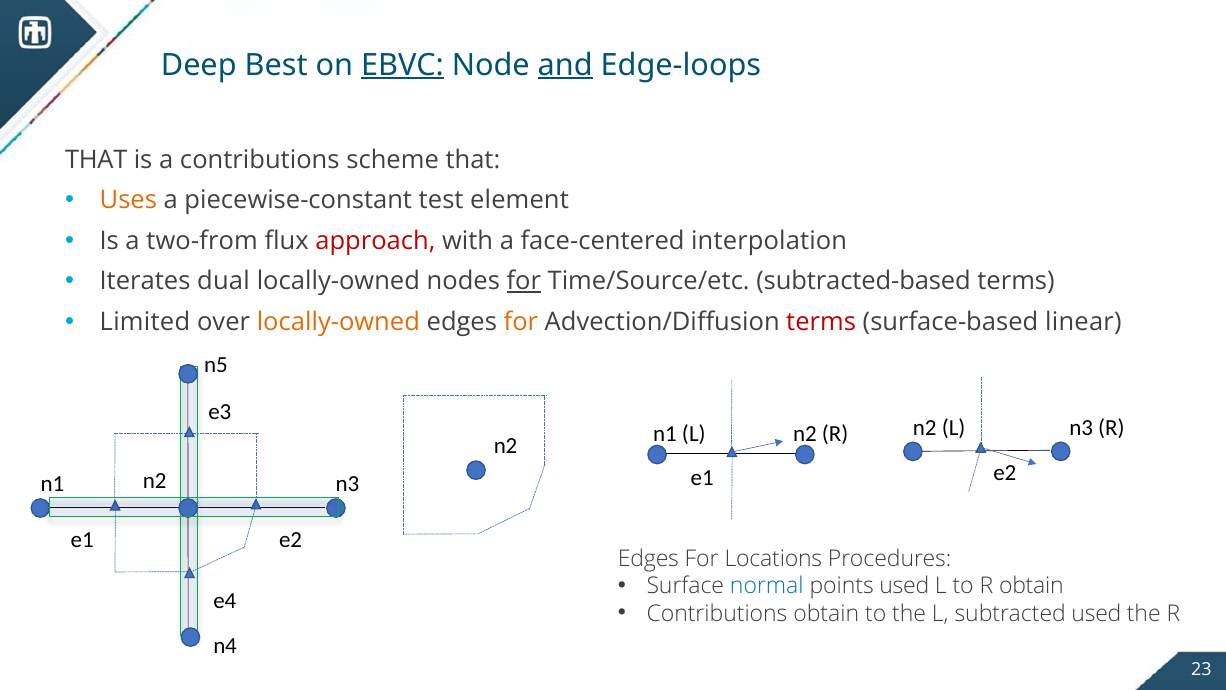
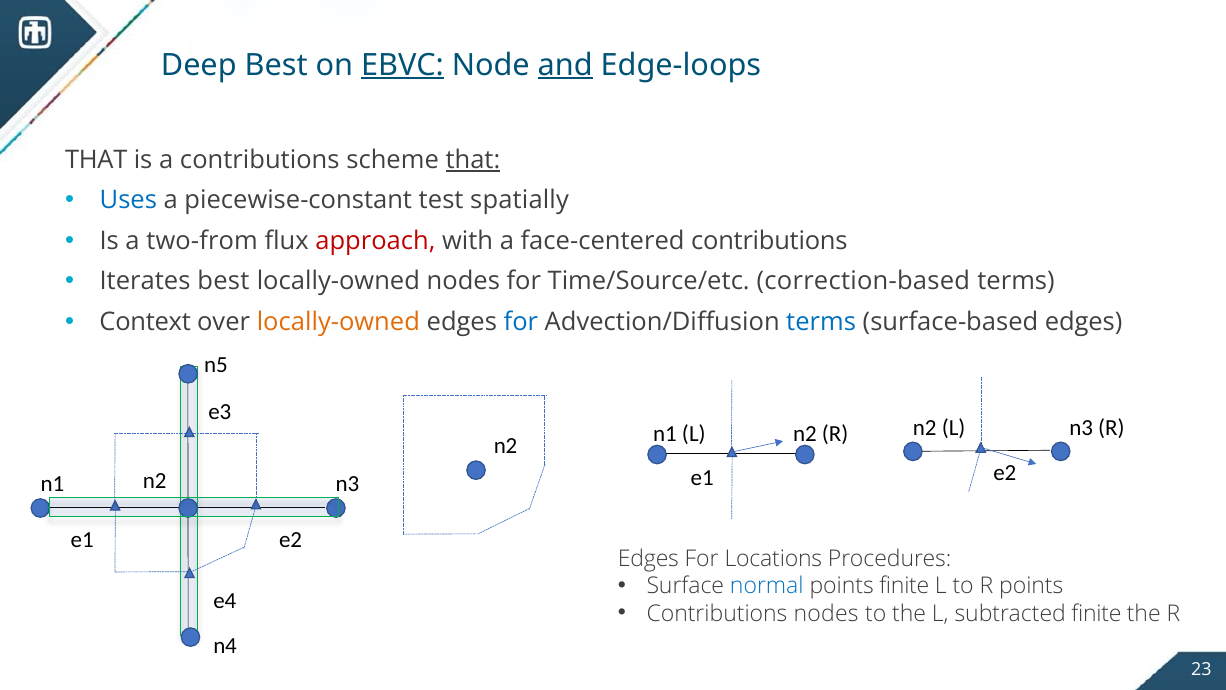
that underline: none -> present (473, 160)
Uses colour: orange -> blue (128, 200)
element: element -> spatially (520, 200)
face-centered interpolation: interpolation -> contributions (769, 241)
Iterates dual: dual -> best (223, 281)
for underline: present -> none (524, 281)
subtracted-based: subtracted-based -> correction-based (863, 281)
Limited: Limited -> Context (145, 321)
for colour: orange -> blue (521, 321)
terms colour: red -> blue (821, 321)
surface-based linear: linear -> edges (1084, 321)
points used: used -> finite (904, 586)
R obtain: obtain -> points (1031, 586)
Contributions obtain: obtain -> nodes (826, 613)
subtracted used: used -> finite (1096, 613)
